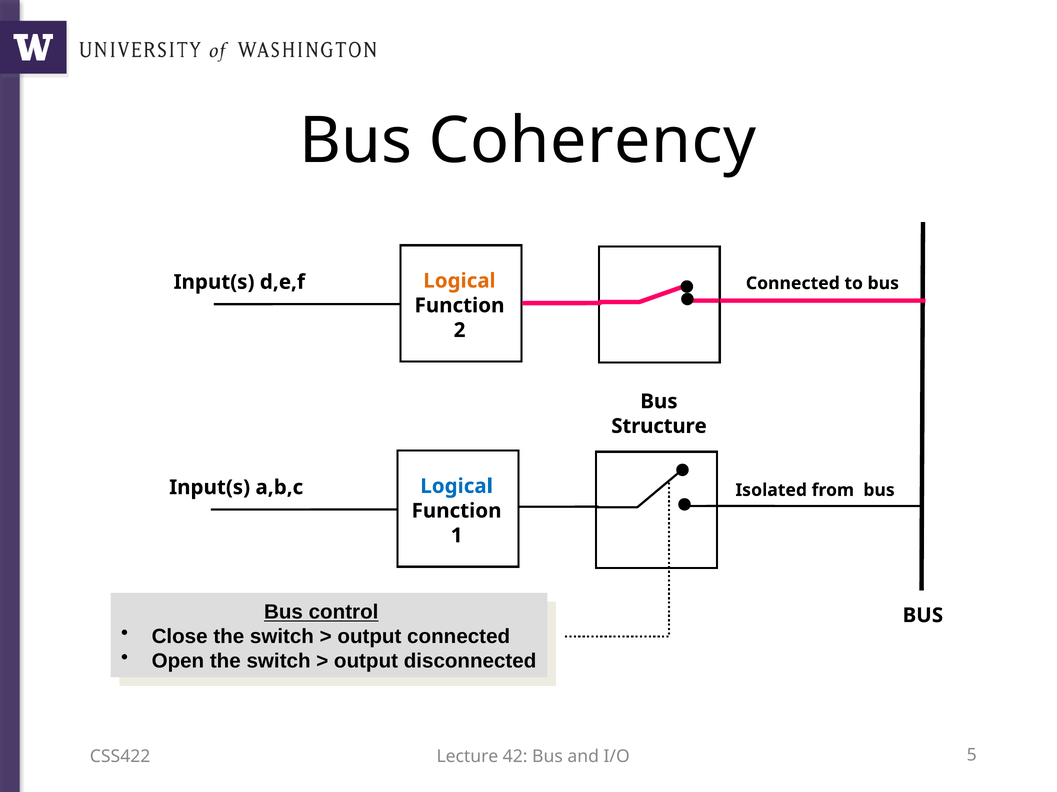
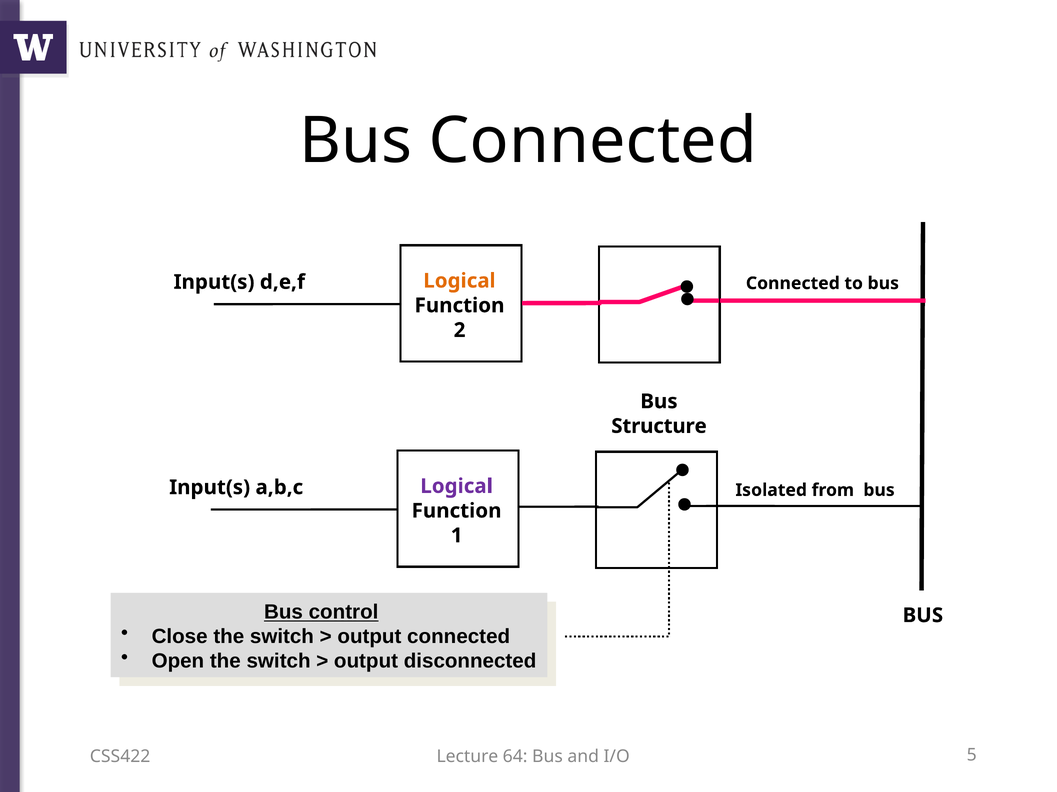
Bus Coherency: Coherency -> Connected (593, 141)
Logical colour: blue -> purple (457, 487)
42: 42 -> 64 (515, 757)
